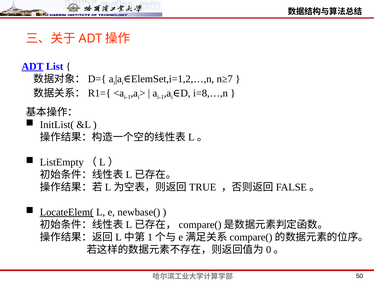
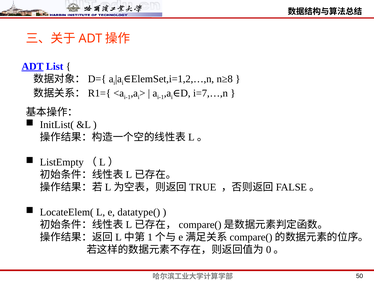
n≥7: n≥7 -> n≥8 (225, 79)
i=8,…,n: i=8,…,n -> i=7,…,n (210, 93)
LocateElem( underline: present -> none (67, 212)
newbase(: newbase( -> datatype( (139, 212)
